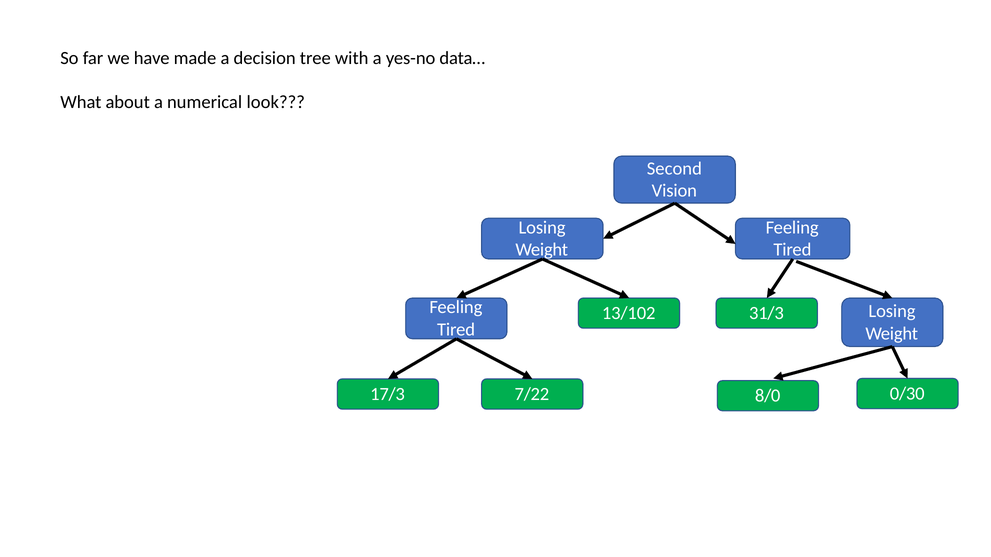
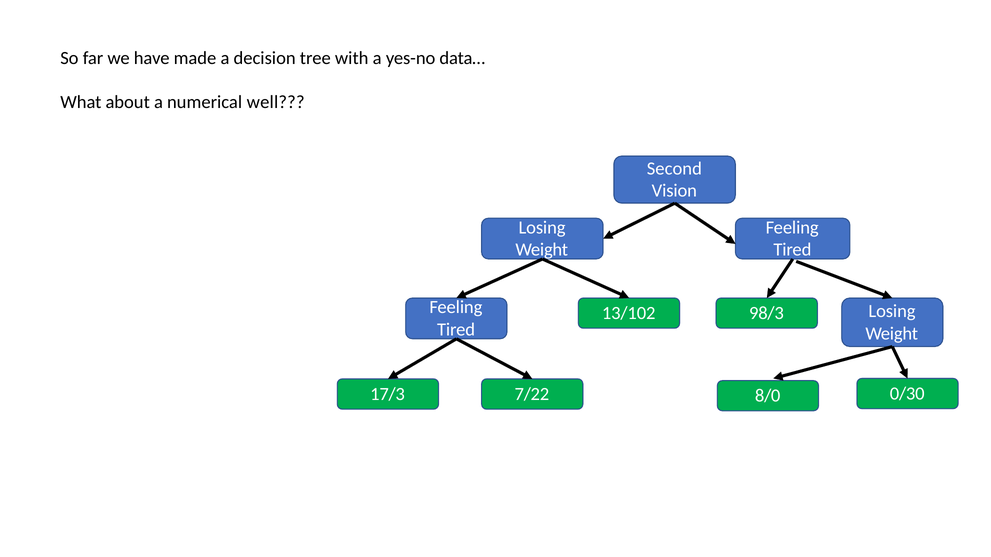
look: look -> well (276, 102)
31/3: 31/3 -> 98/3 (766, 314)
